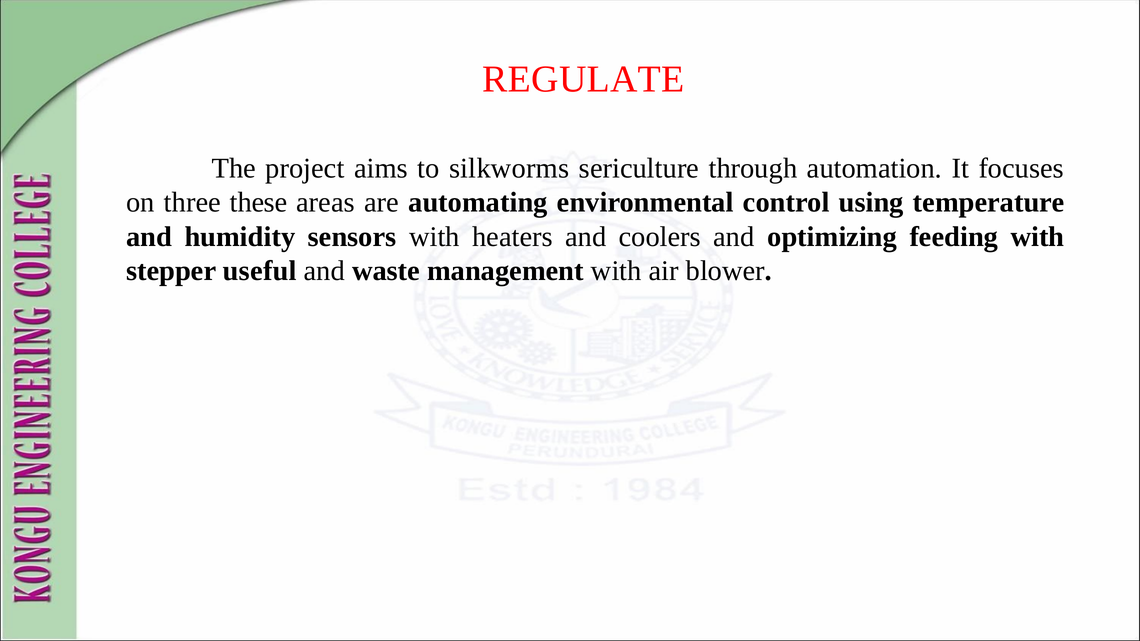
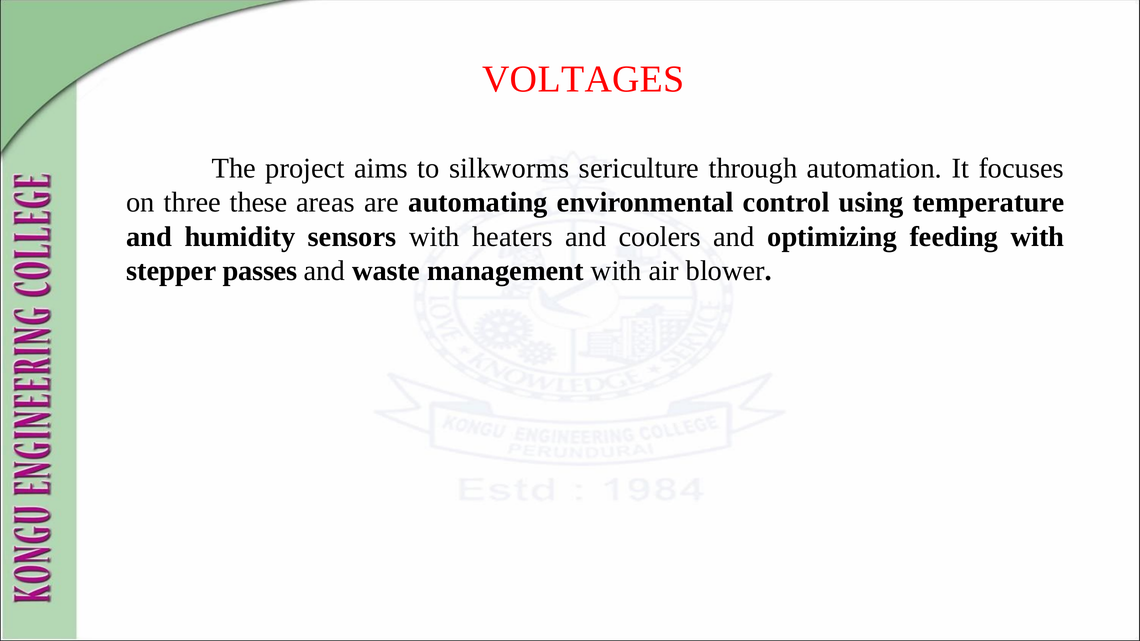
REGULATE: REGULATE -> VOLTAGES (583, 79)
useful: useful -> passes (260, 271)
